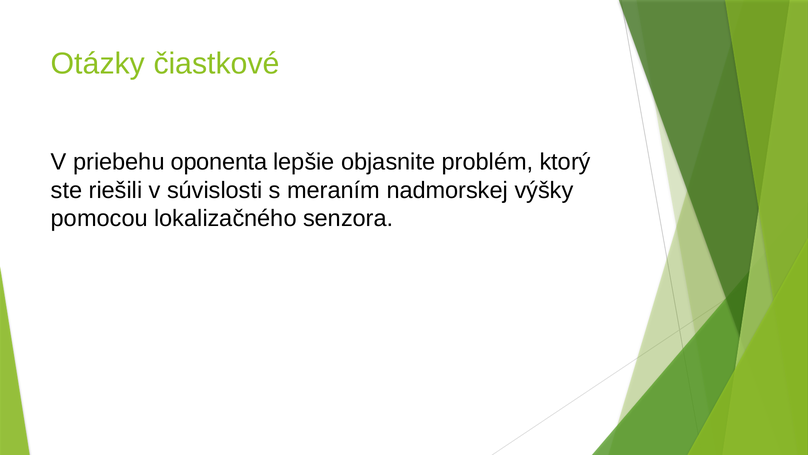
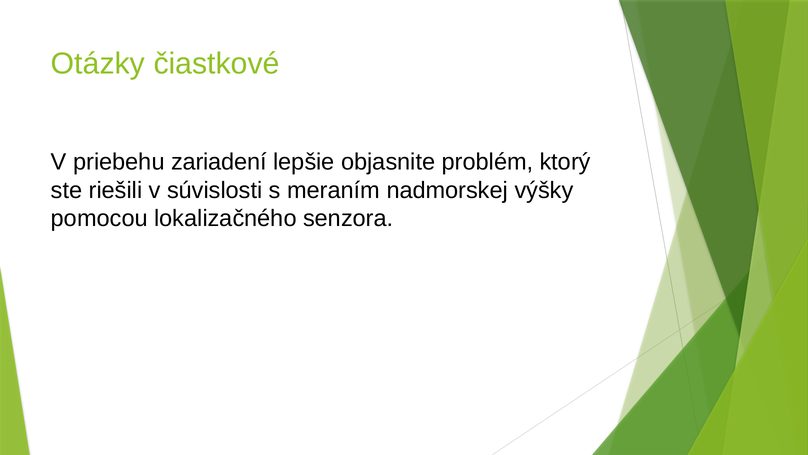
oponenta: oponenta -> zariadení (219, 162)
